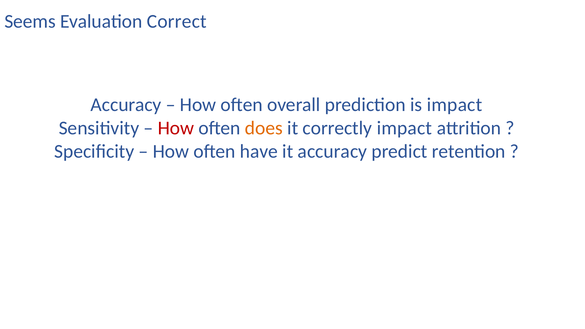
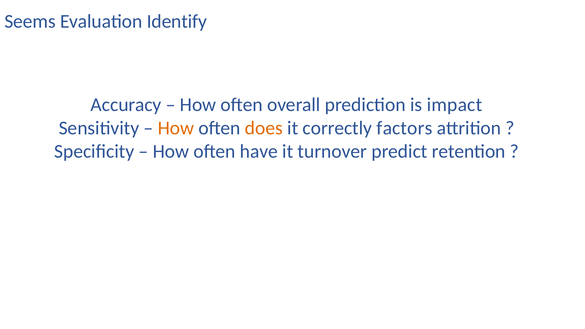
Correct: Correct -> Identify (177, 21)
How colour: red -> orange (176, 128)
correctly impact: impact -> factors (404, 128)
it accuracy: accuracy -> turnover (332, 152)
